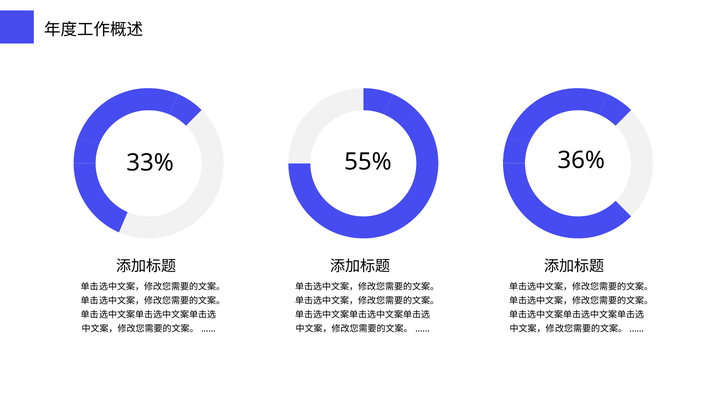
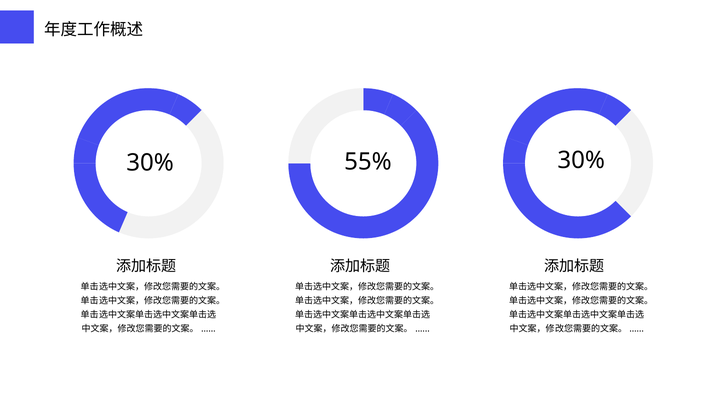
33%: 33% -> 30% (150, 163)
55% 36%: 36% -> 30% (581, 160)
